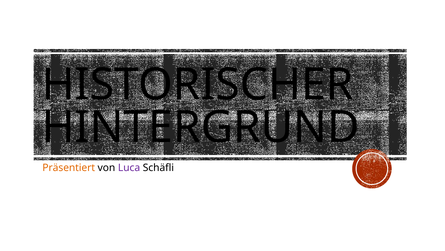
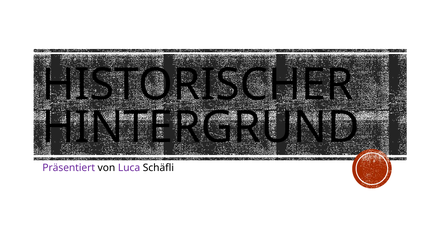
Präsentiert colour: orange -> purple (69, 167)
